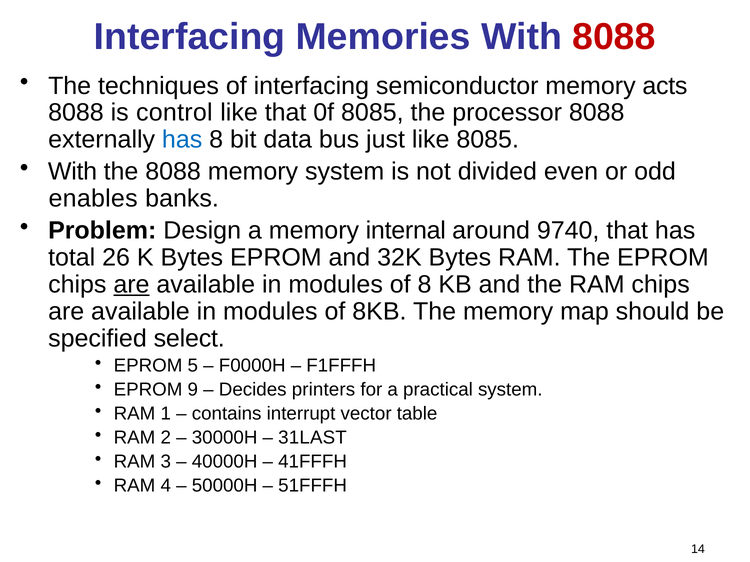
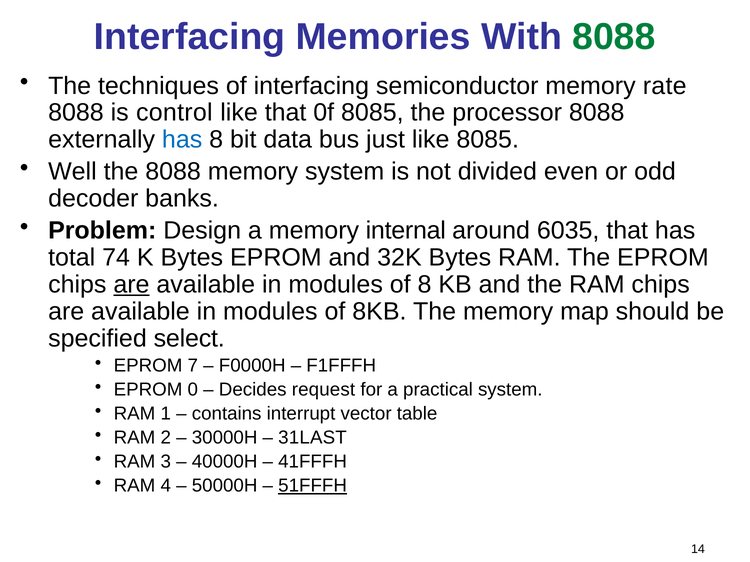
8088 colour: red -> green (614, 37)
acts: acts -> rate (665, 86)
With: With -> Well (72, 172)
enables: enables -> decoder (93, 199)
9740: 9740 -> 6035 (568, 231)
26: 26 -> 74 (116, 258)
5: 5 -> 7 (193, 366)
9: 9 -> 0 (193, 390)
printers: printers -> request (323, 390)
51FFFH underline: none -> present (313, 486)
